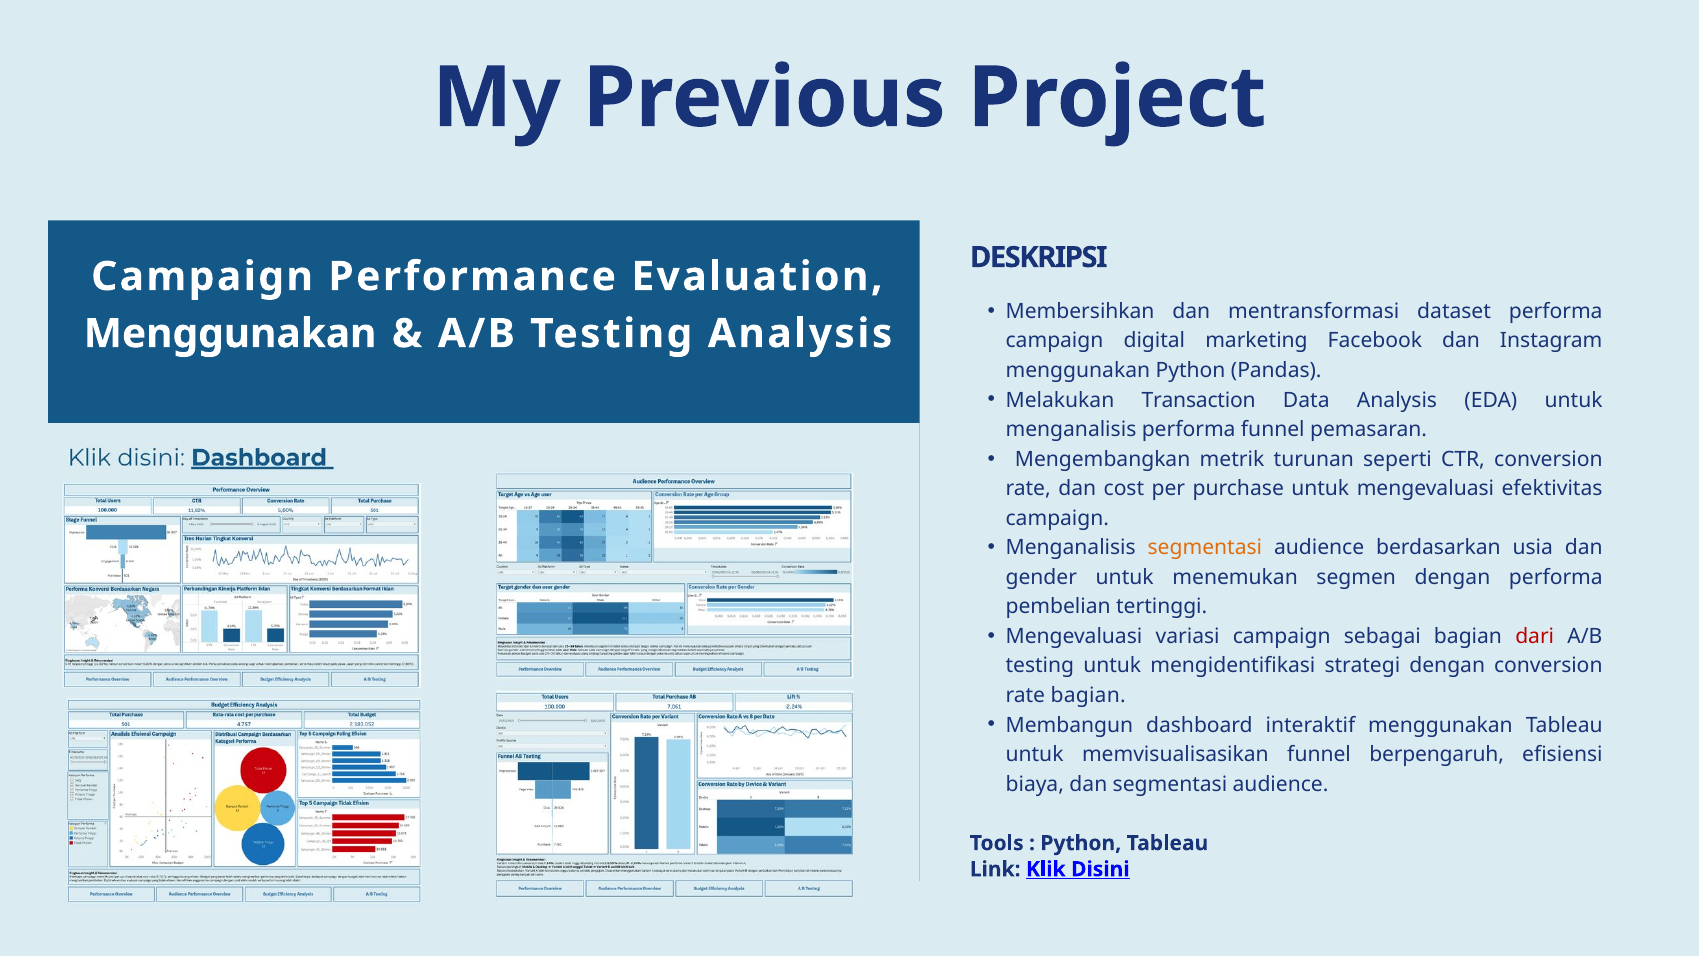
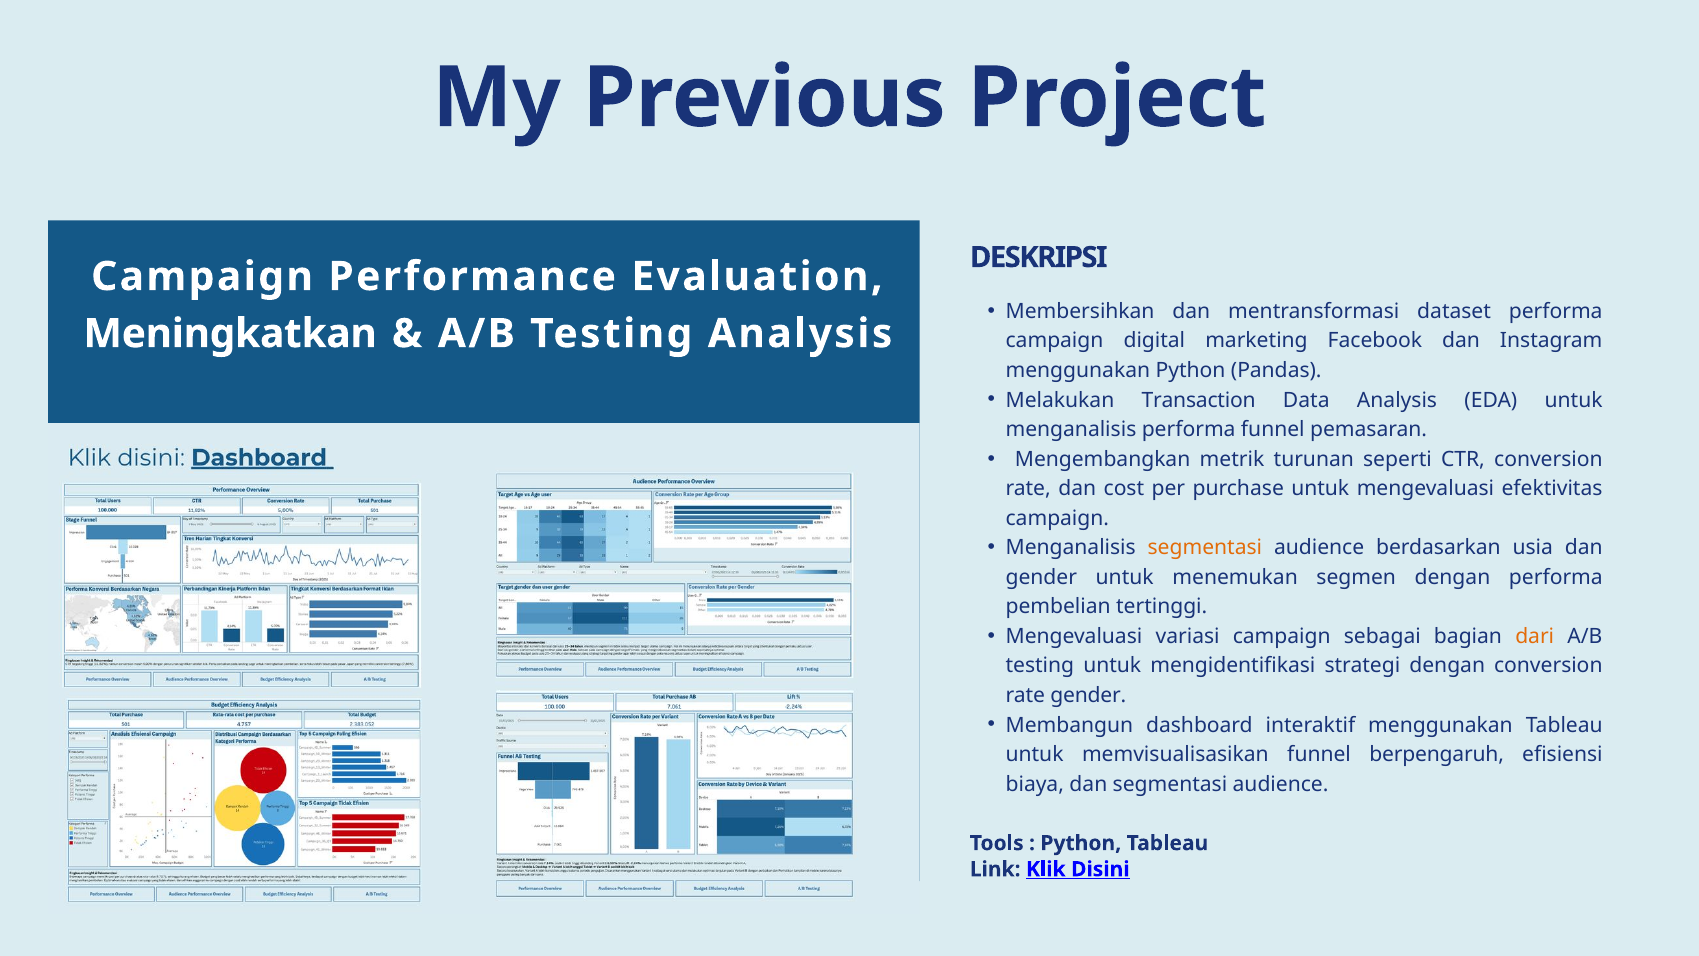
Menggunakan: Menggunakan -> Meningkatkan (230, 334)
dari colour: red -> orange (1535, 636)
rate bagian: bagian -> gender (1088, 695)
